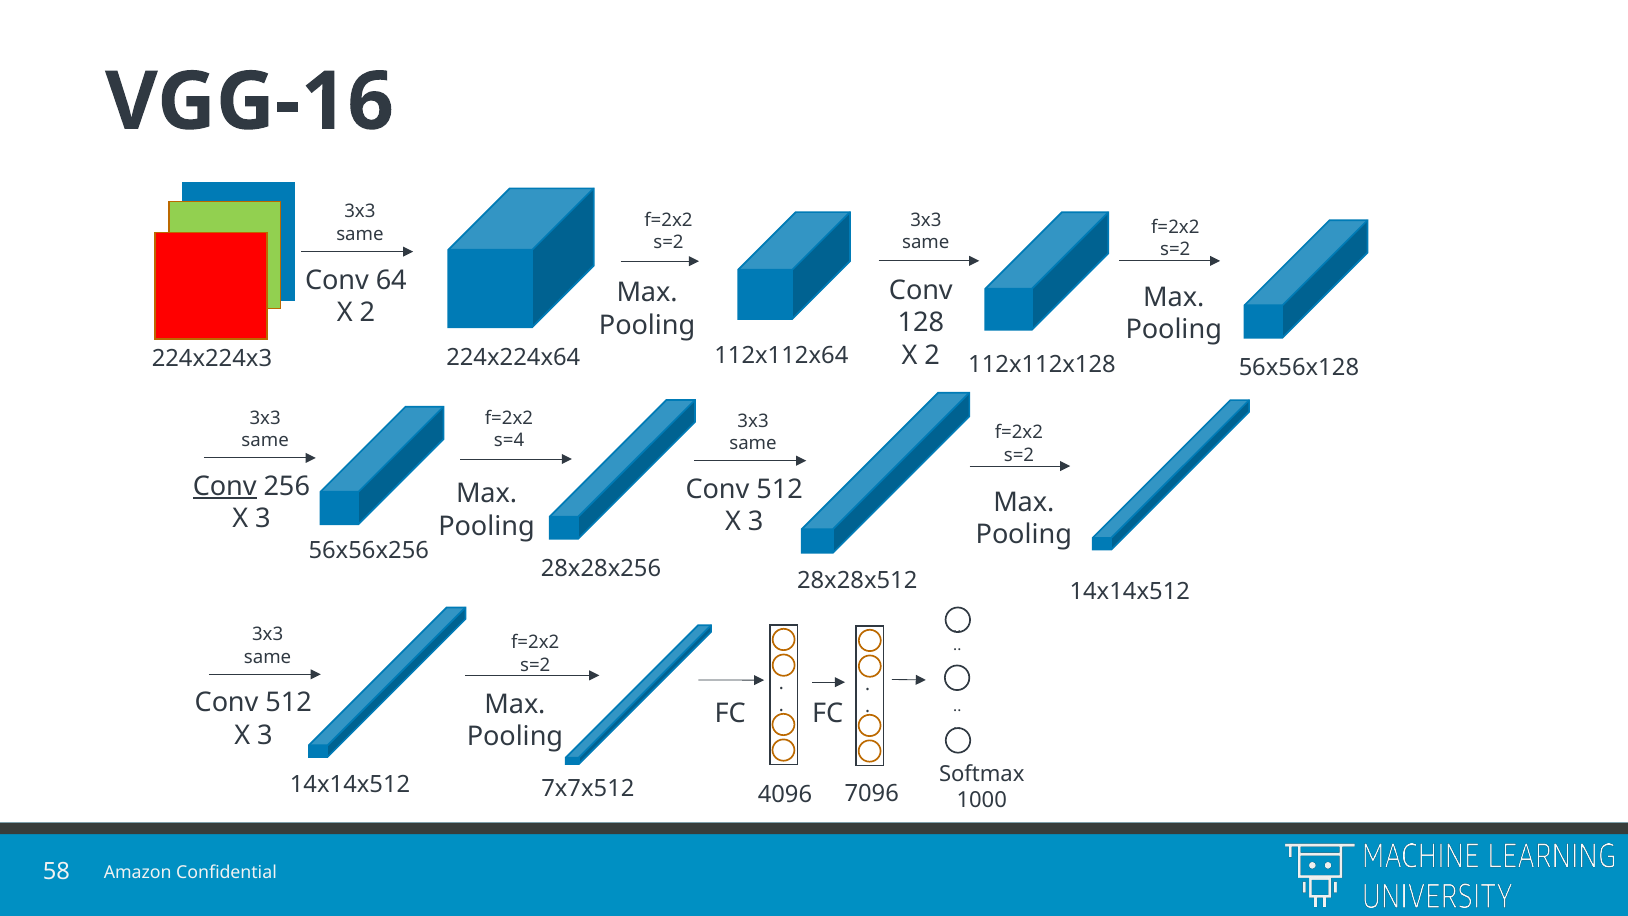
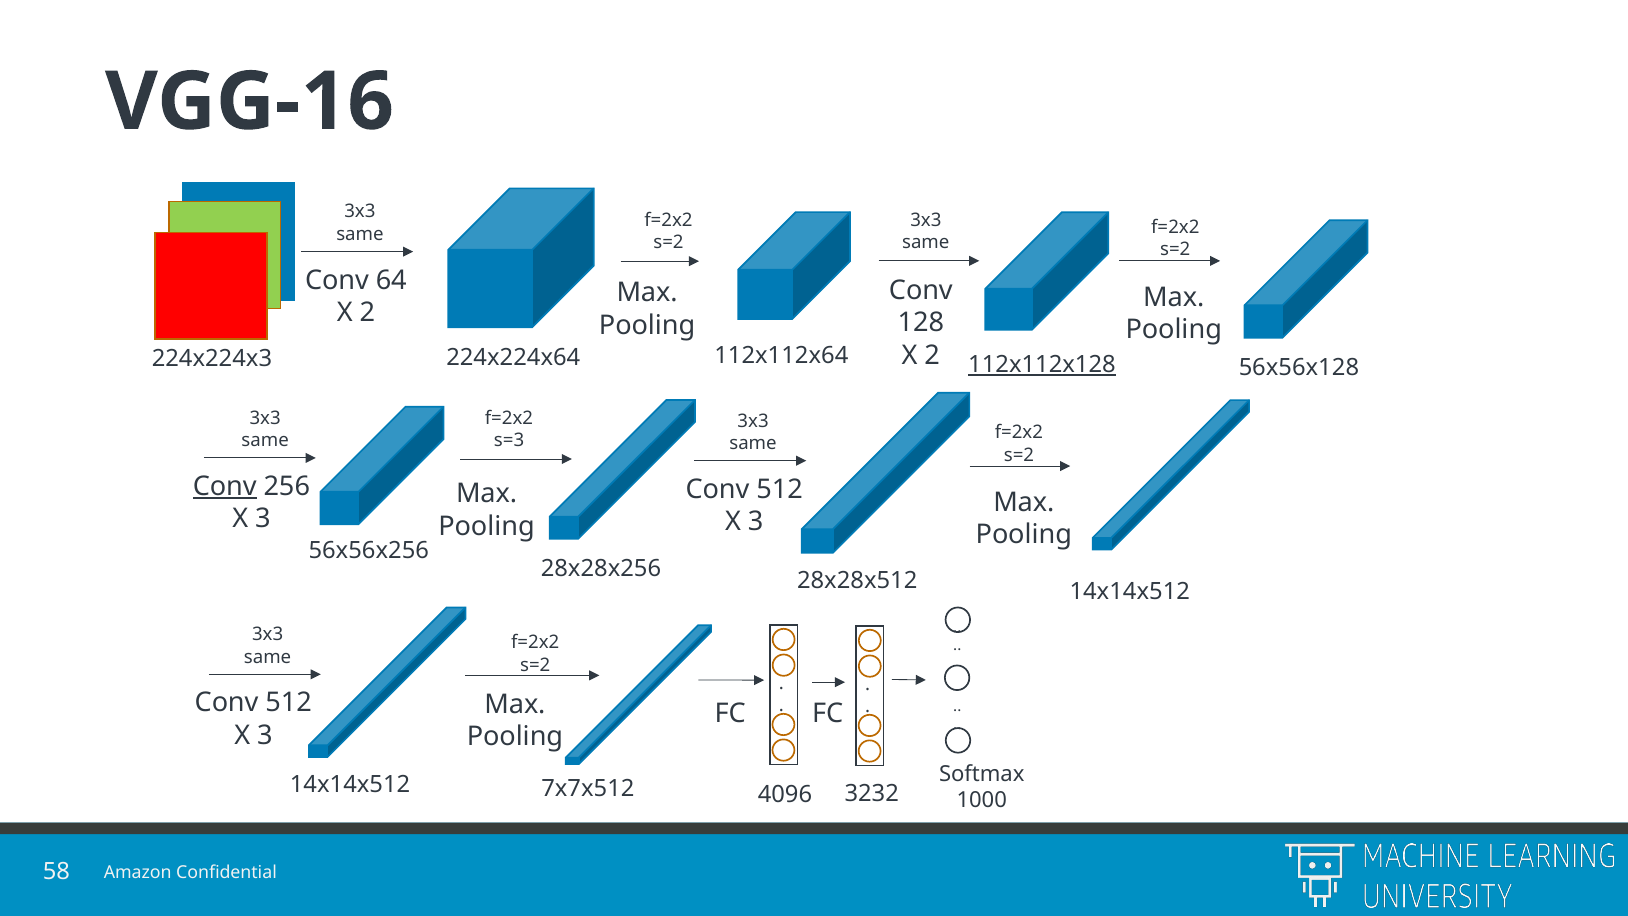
112x112x128 underline: none -> present (1042, 365)
s=4: s=4 -> s=3 (509, 440)
7096: 7096 -> 3232 (872, 794)
